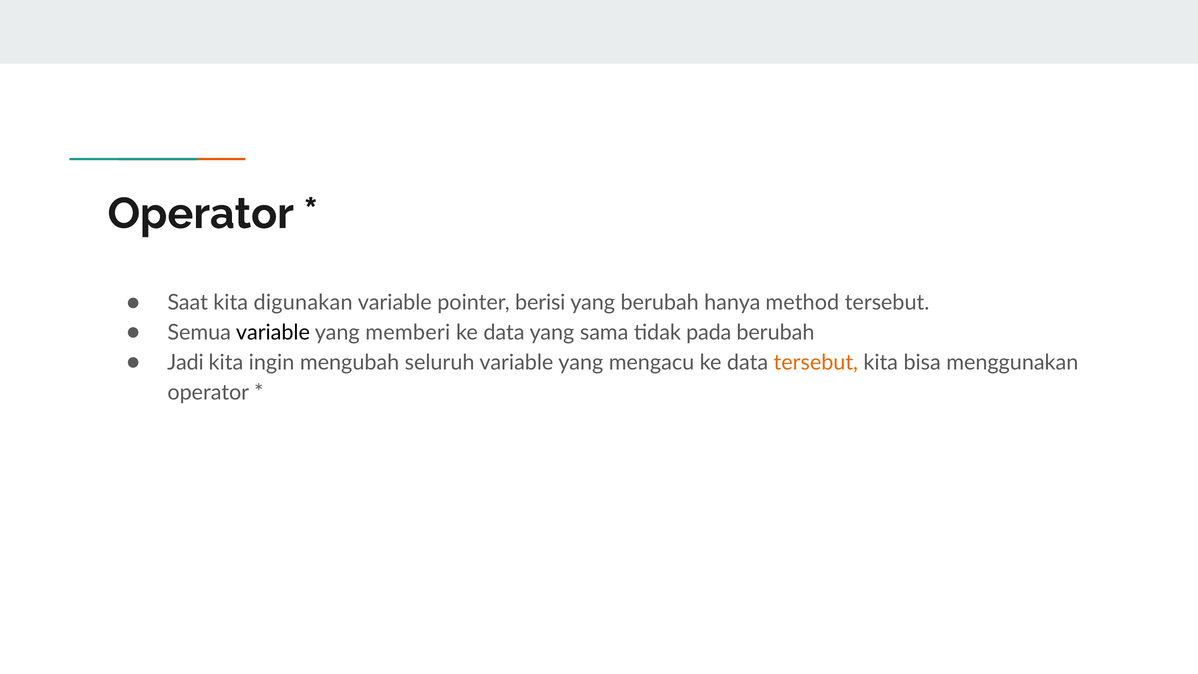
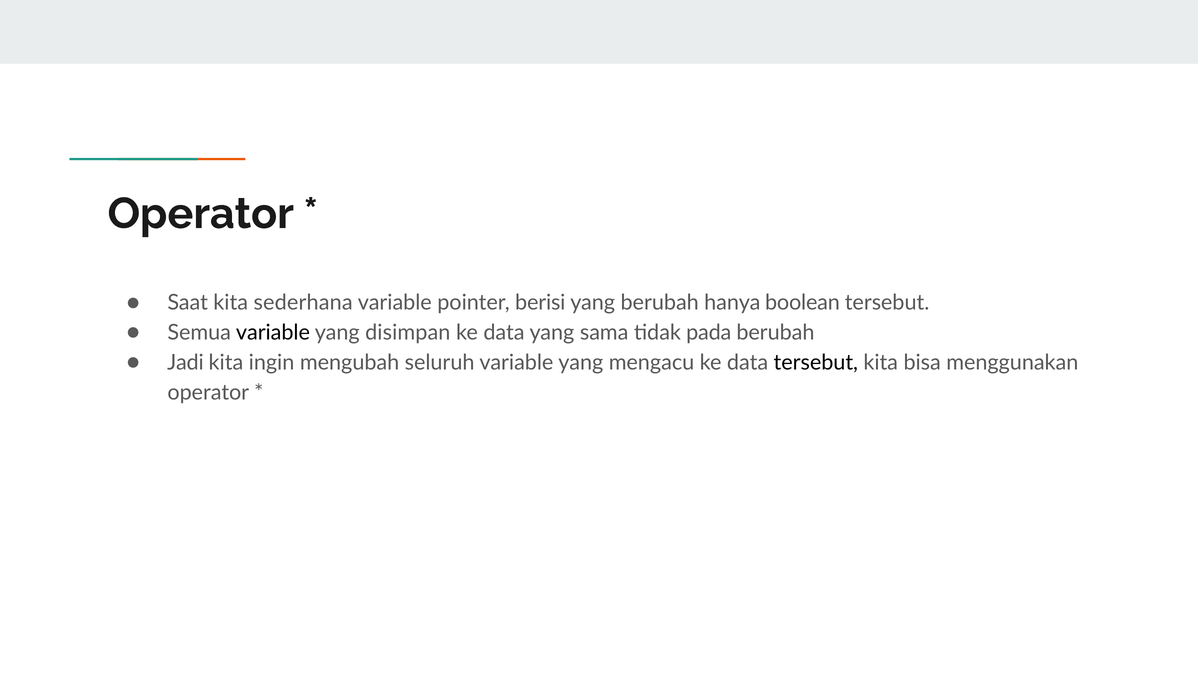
digunakan: digunakan -> sederhana (303, 303)
method: method -> boolean (802, 303)
memberi: memberi -> disimpan (408, 333)
tersebut colour: orange -> black (816, 362)
